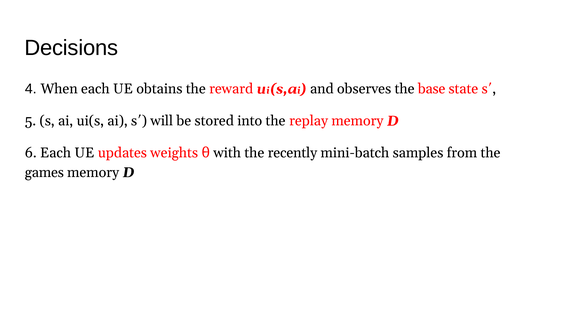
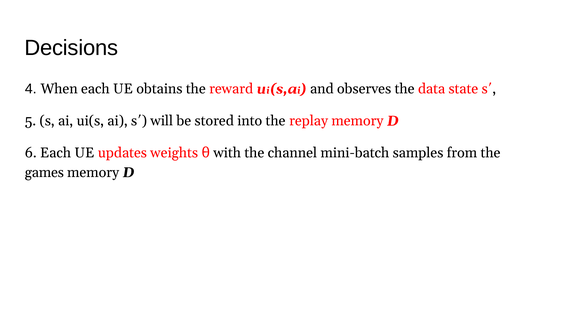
base: base -> data (432, 89)
recently: recently -> channel (292, 153)
